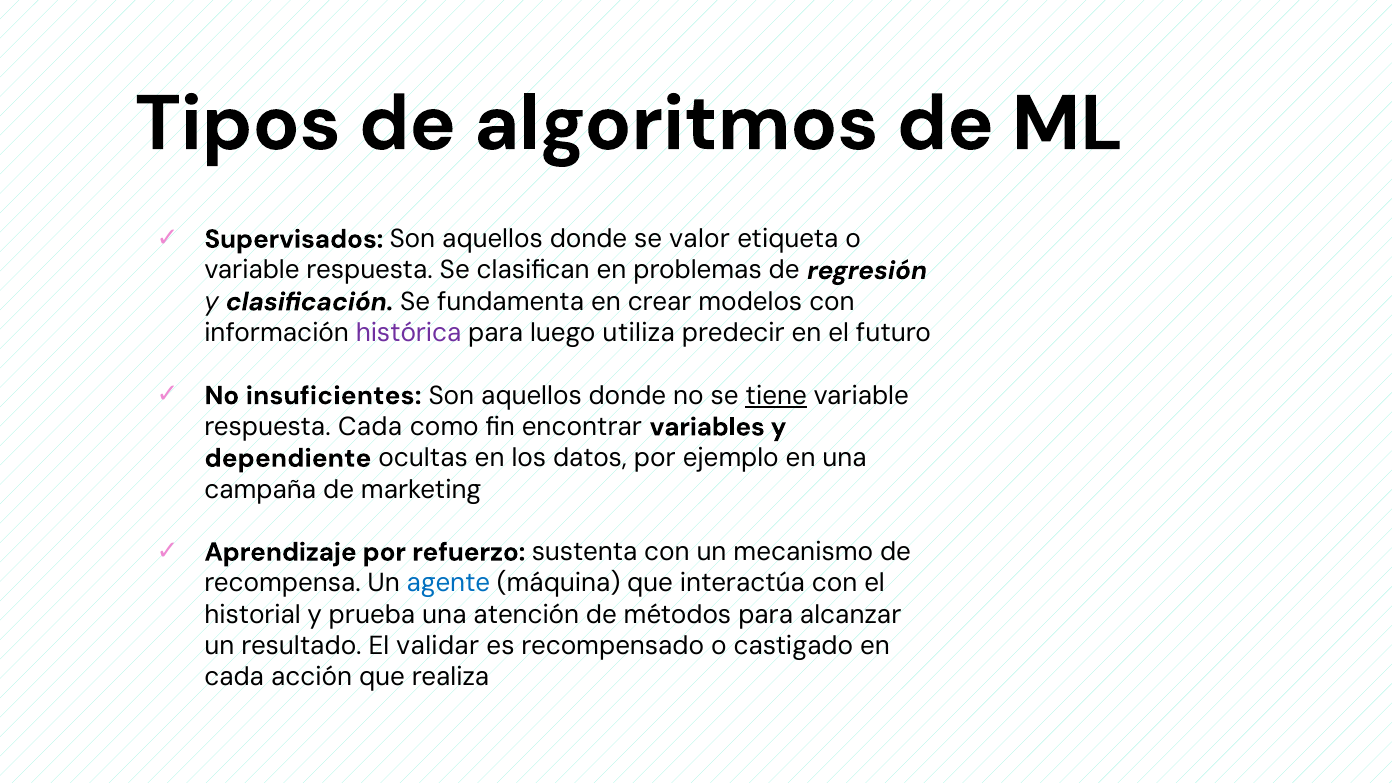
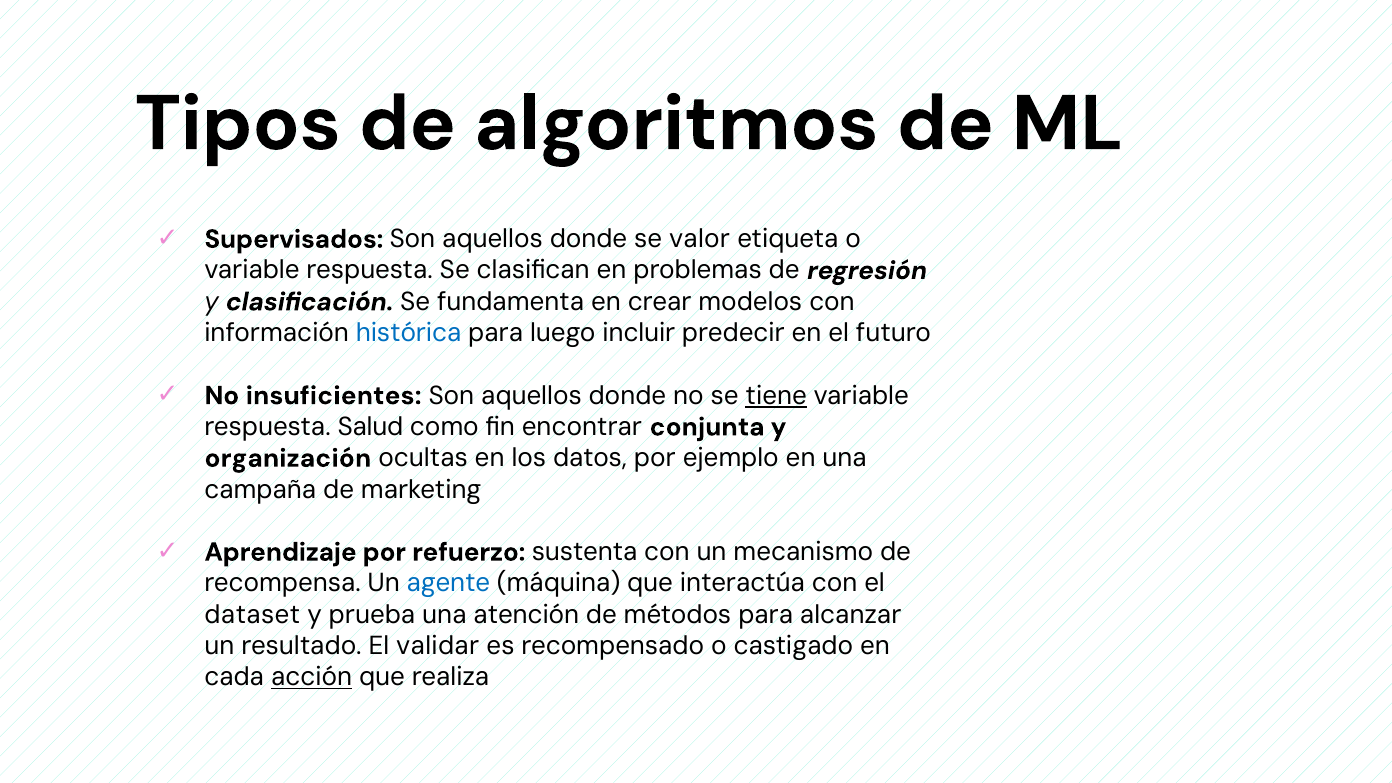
histórica colour: purple -> blue (409, 333)
utiliza: utiliza -> incluir (639, 333)
respuesta Cada: Cada -> Salud (370, 427)
variables: variables -> conjunta (707, 427)
dependiente: dependiente -> organización (288, 458)
historial: historial -> dataset (252, 615)
acción underline: none -> present (312, 677)
